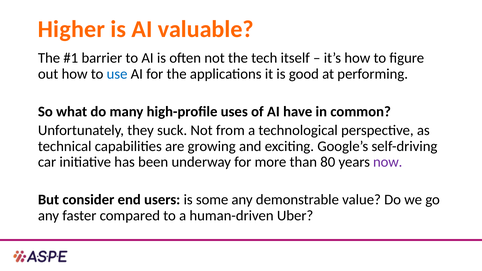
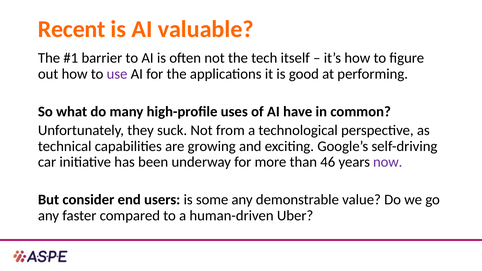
Higher: Higher -> Recent (72, 29)
use colour: blue -> purple (117, 74)
80: 80 -> 46 (328, 162)
